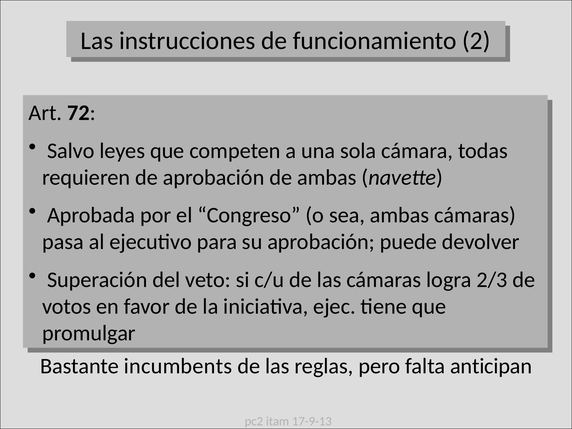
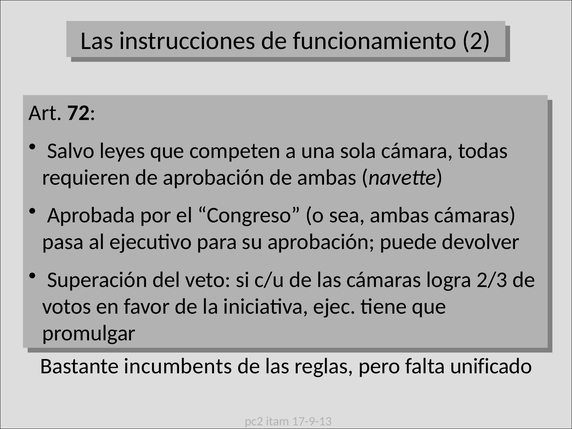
anticipan: anticipan -> unificado (491, 366)
